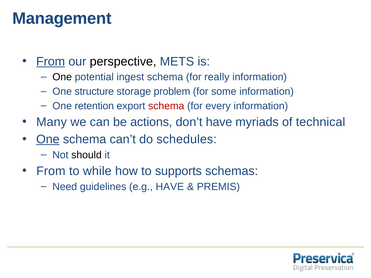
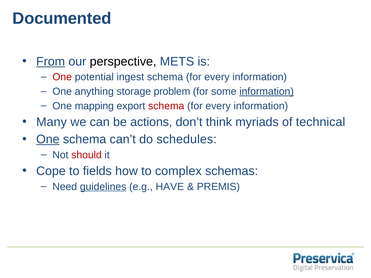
Management: Management -> Documented (62, 19)
One colour: black -> red (62, 77)
ingest schema for really: really -> every (217, 77)
structure: structure -> anything (94, 92)
information underline: none -> present (267, 92)
retention: retention -> mapping (94, 106)
don’t have: have -> think (219, 122)
should colour: black -> red (87, 155)
From: From -> Cope (51, 171)
while: while -> fields (97, 171)
supports: supports -> complex (178, 171)
guidelines underline: none -> present (103, 187)
